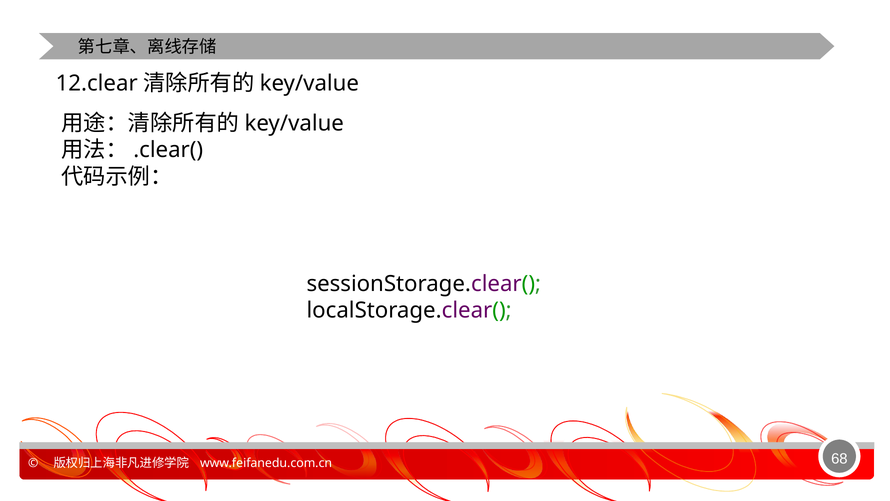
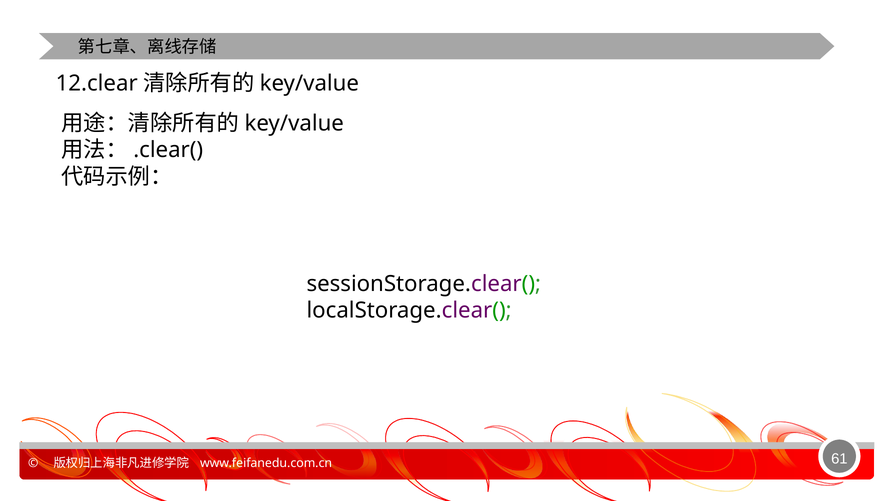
68: 68 -> 61 (839, 458)
